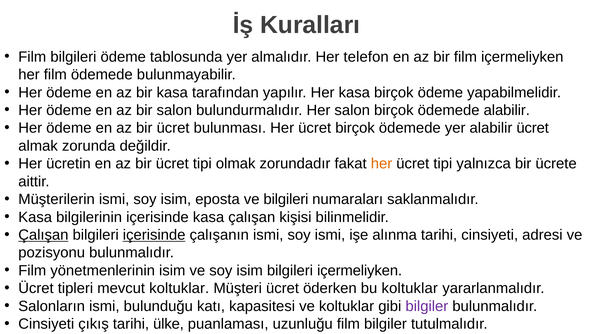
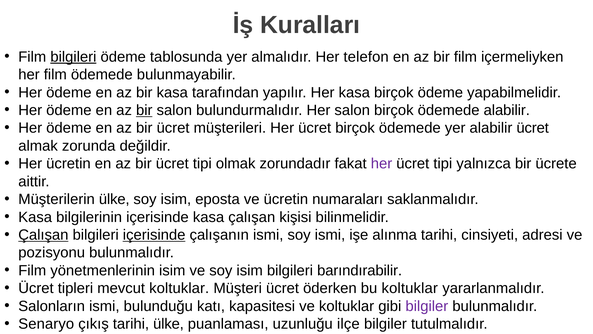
bilgileri underline: none -> present (73, 57)
bir underline: none -> present (144, 110)
bulunması: bulunması -> müşterileri (230, 128)
her colour: orange -> purple (381, 163)
Müşterilerin ismi: ismi -> ülke (114, 199)
ve bilgileri: bilgileri -> ücretin (286, 199)
bilgileri içermeliyken: içermeliyken -> barındırabilir (360, 270)
Cinsiyeti: Cinsiyeti -> Senaryo (46, 324)
uzunluğu film: film -> ilçe (348, 324)
